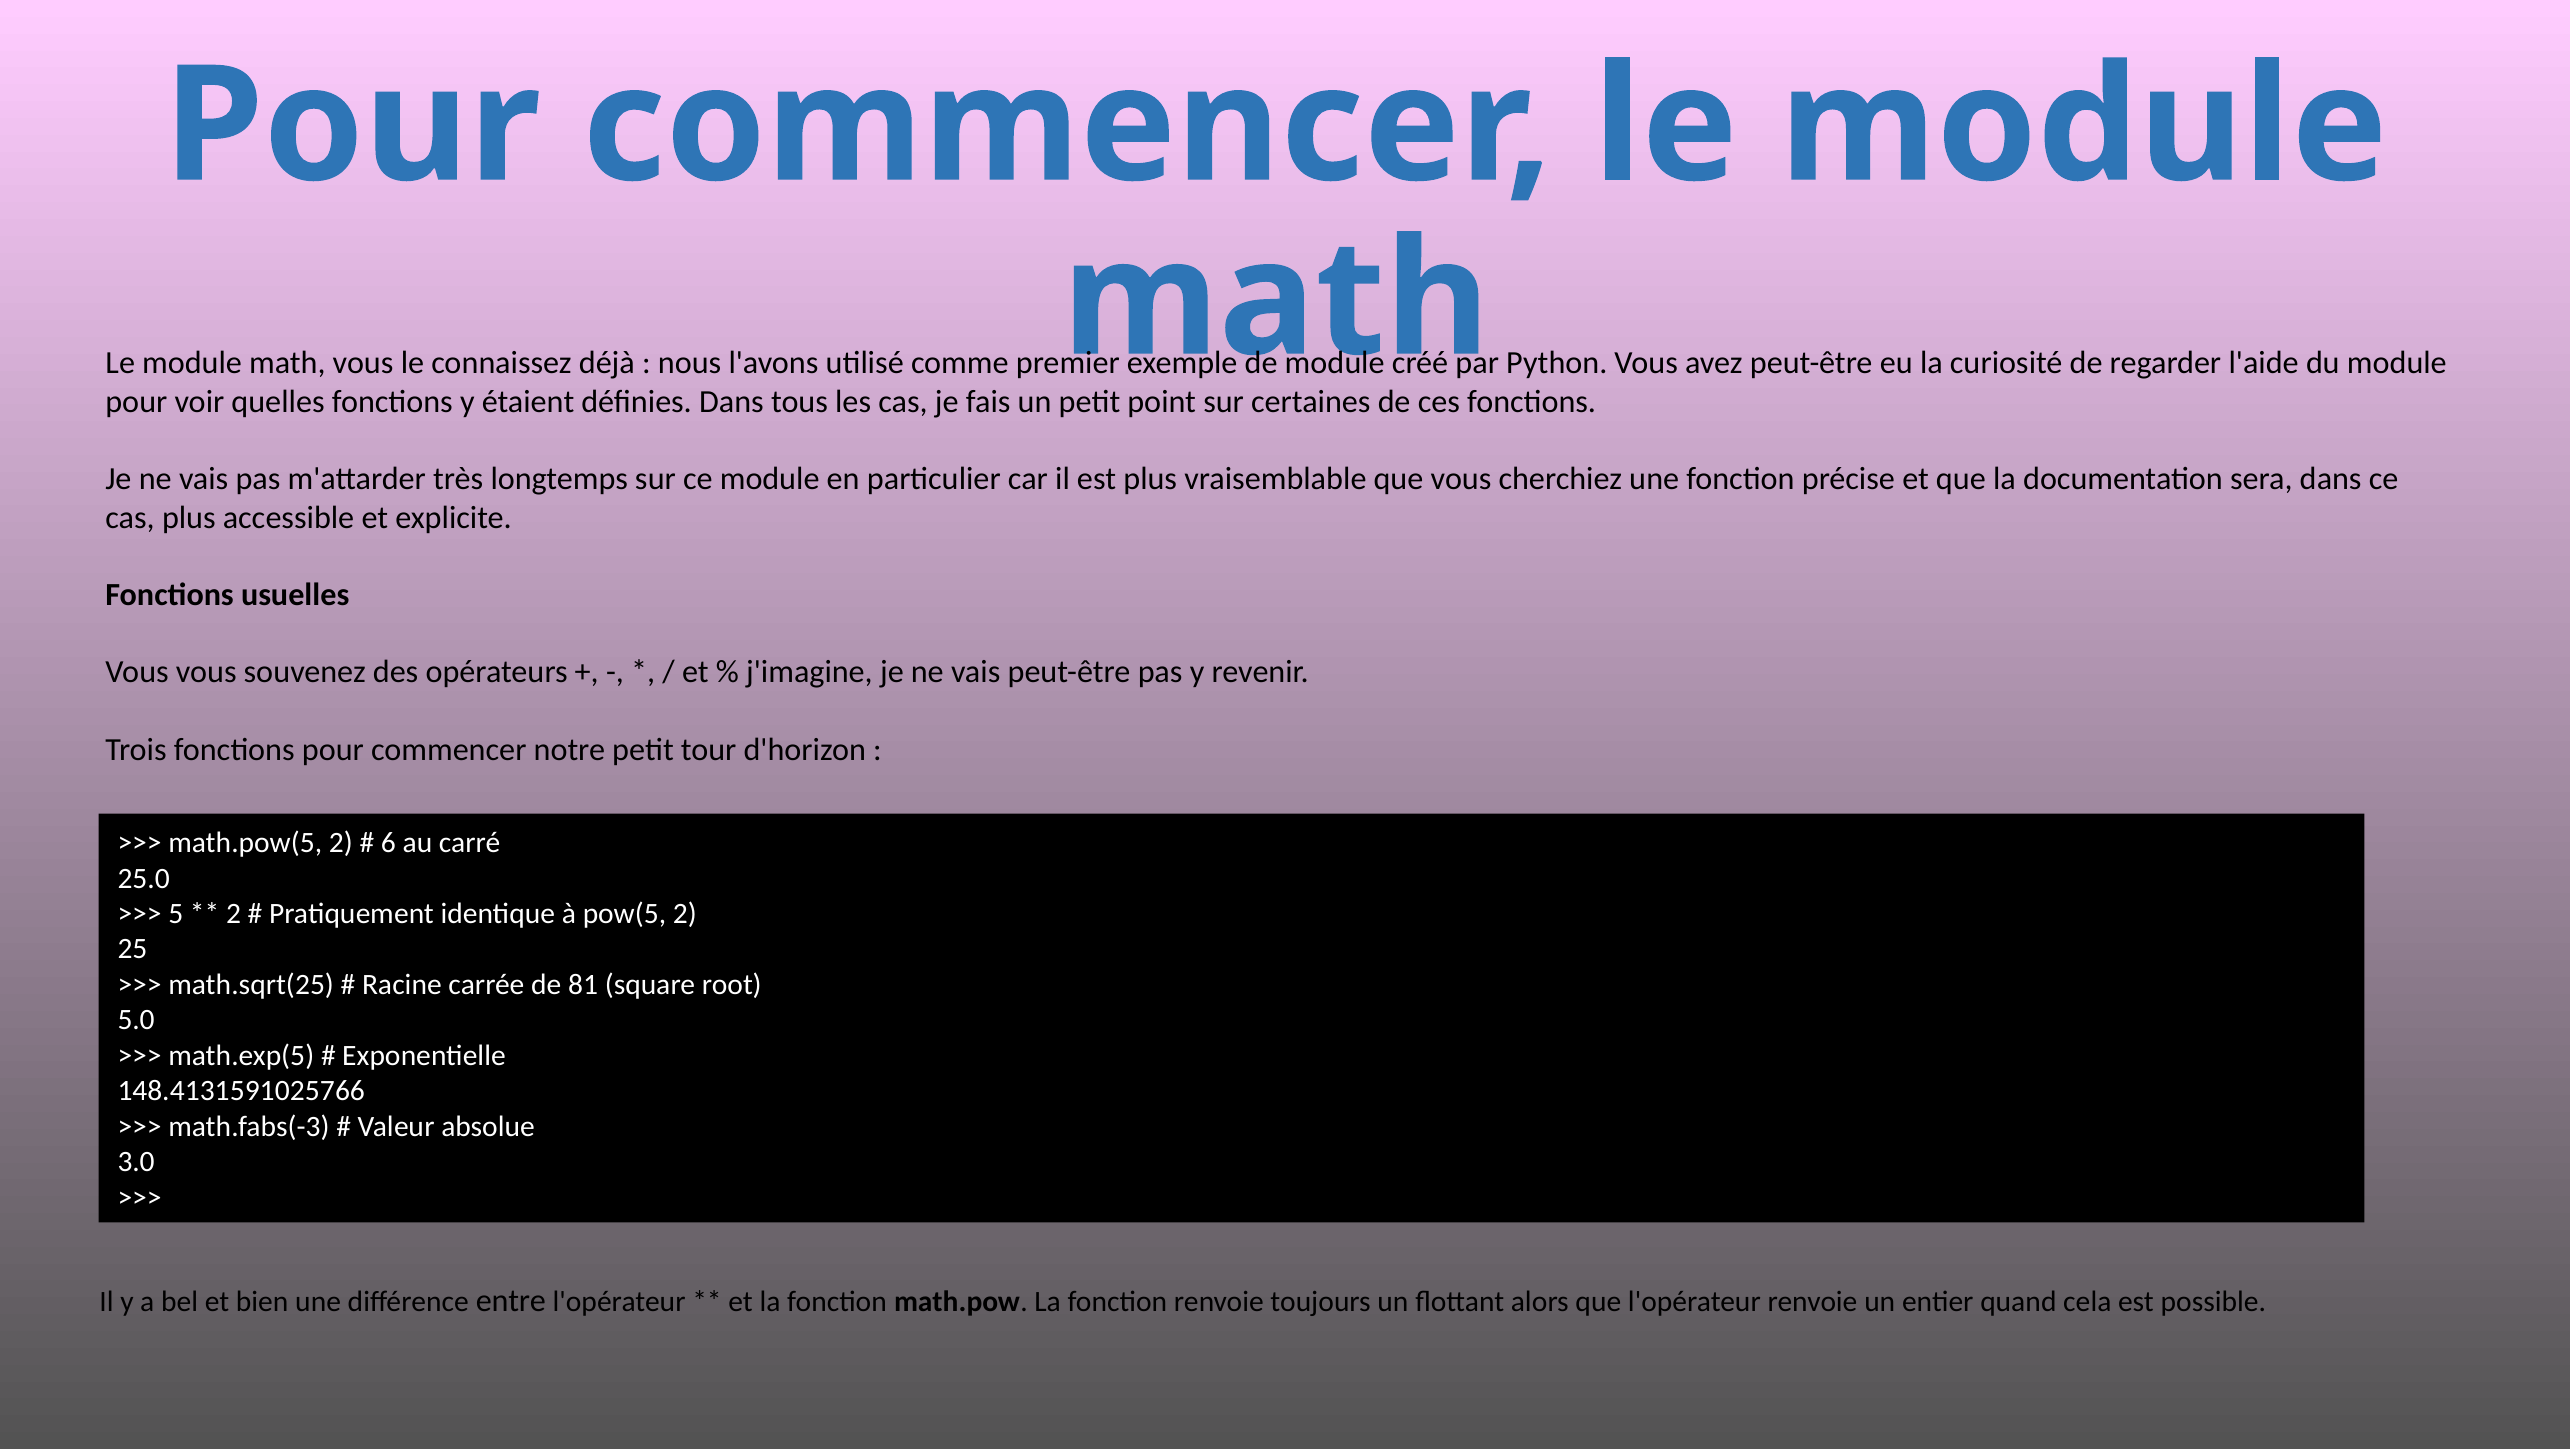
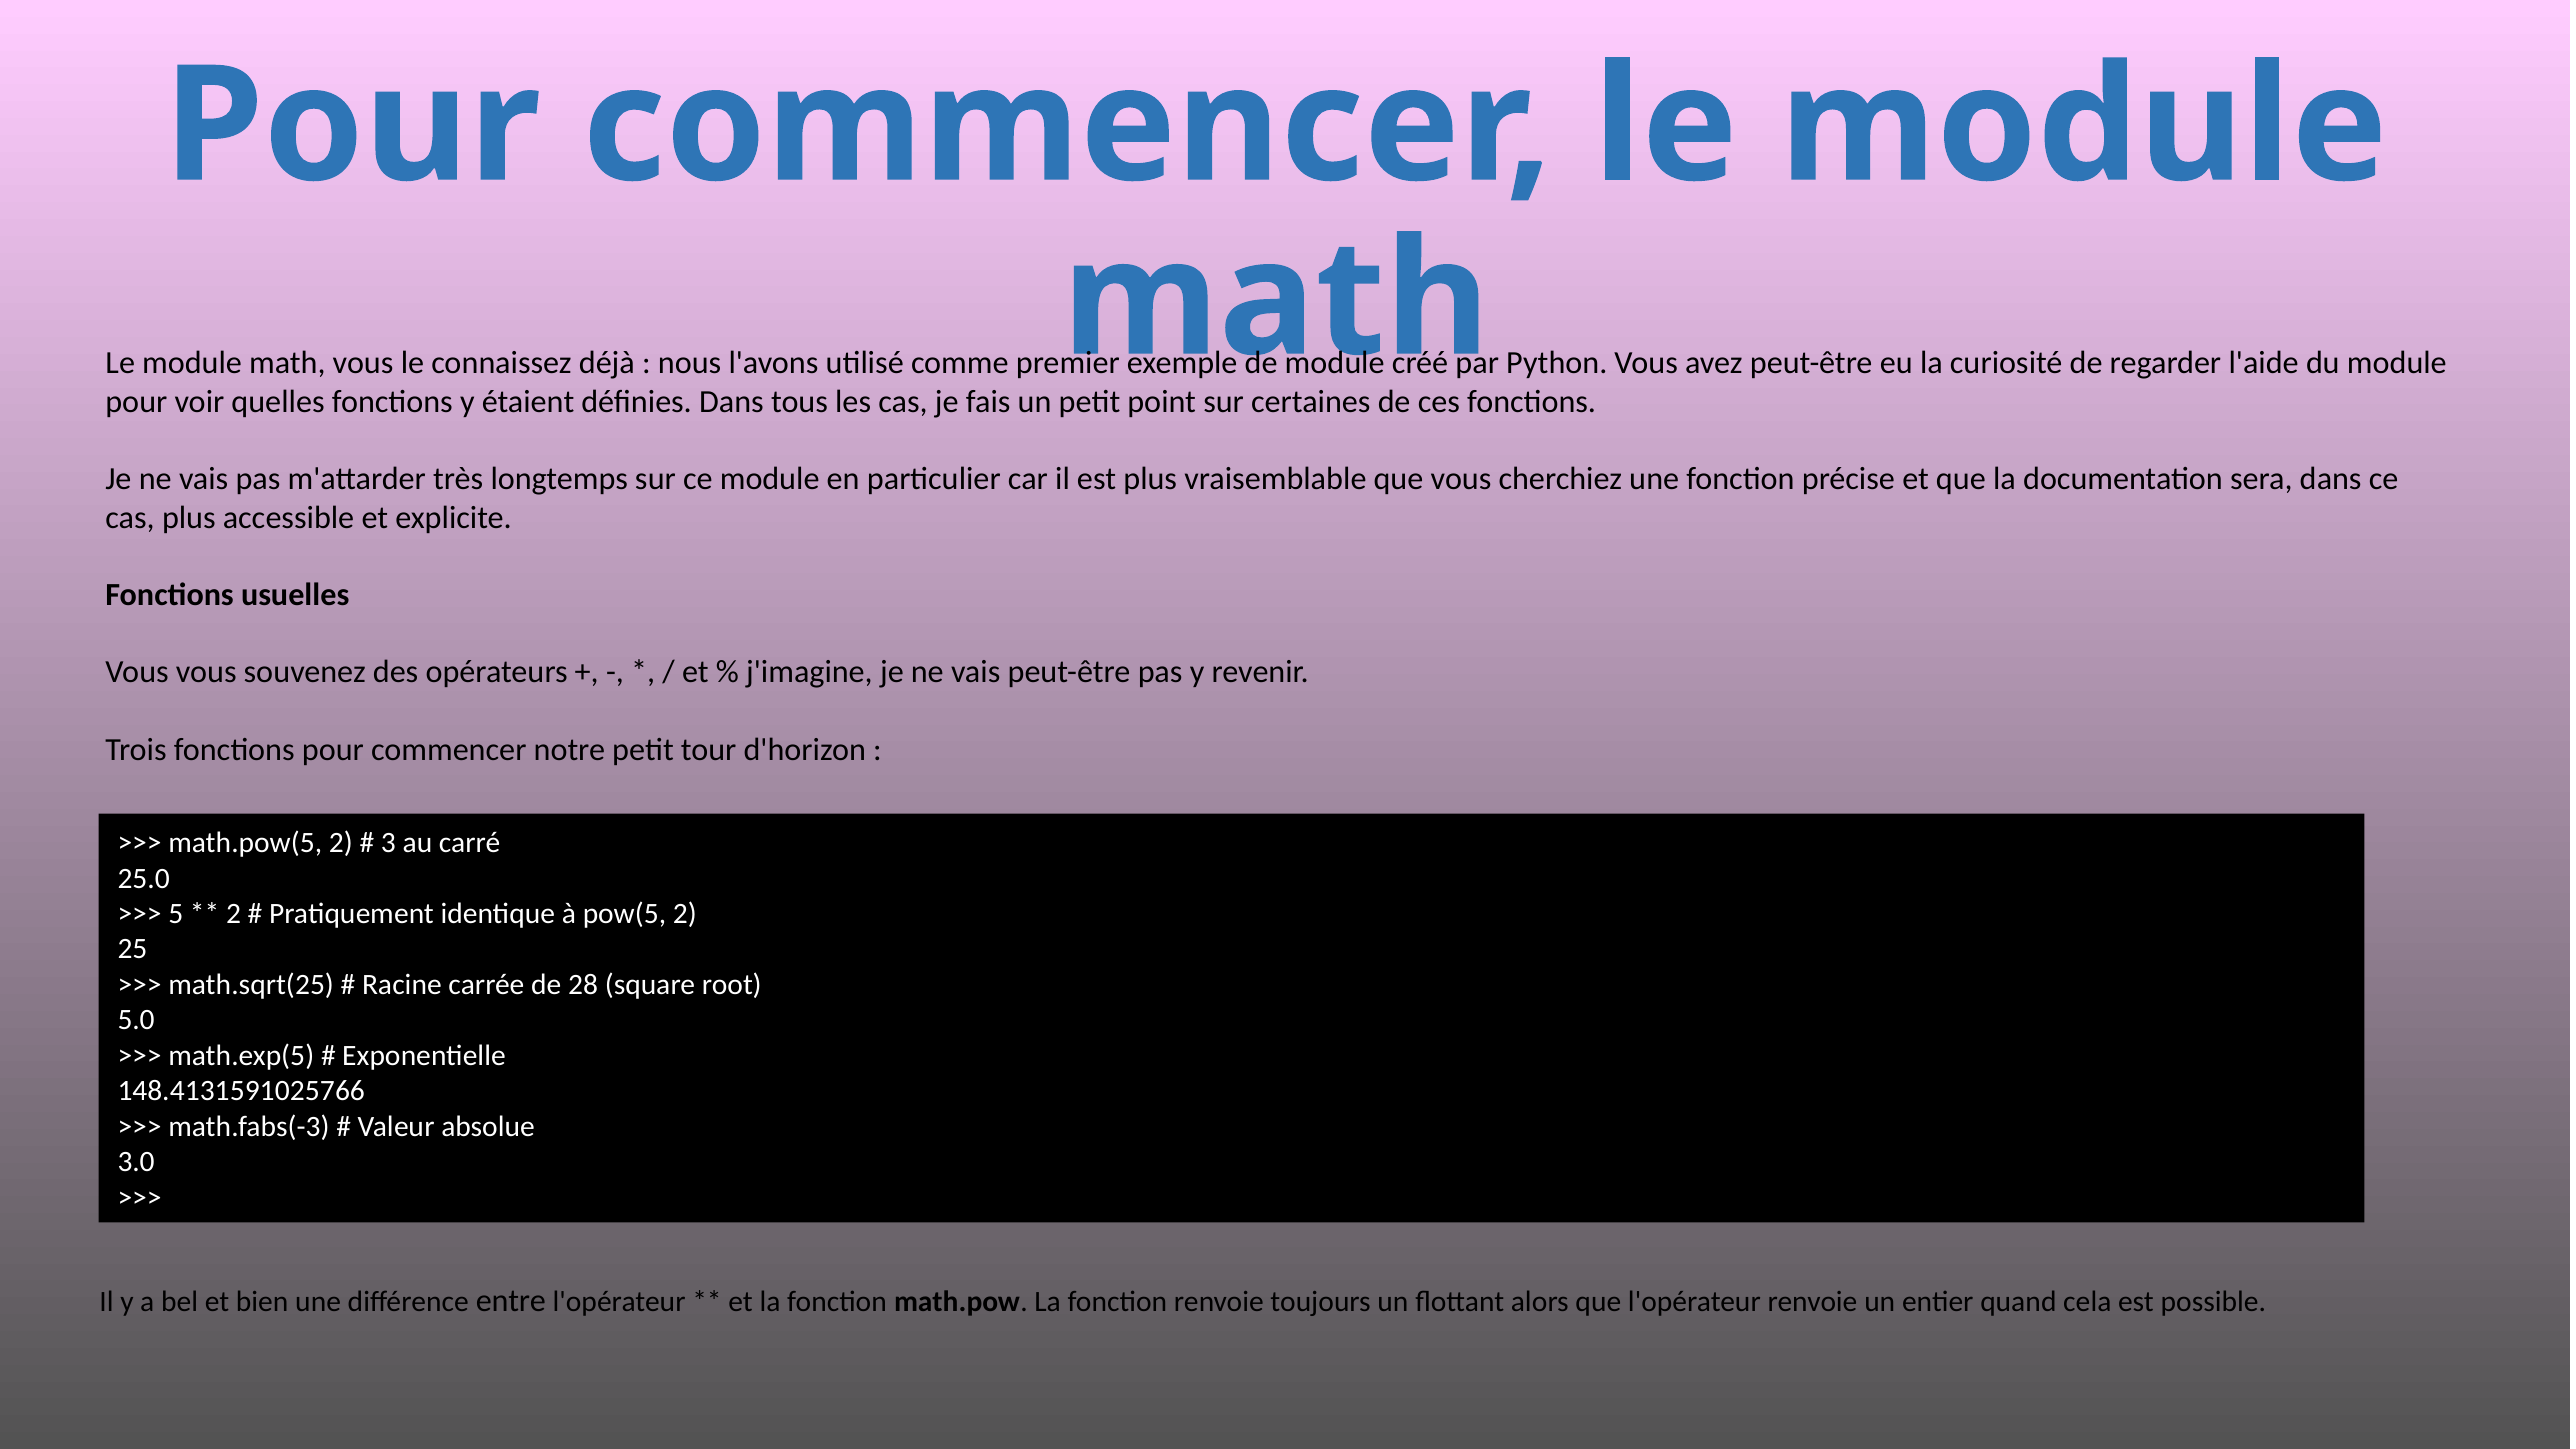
6: 6 -> 3 (388, 843)
81: 81 -> 28 (583, 985)
